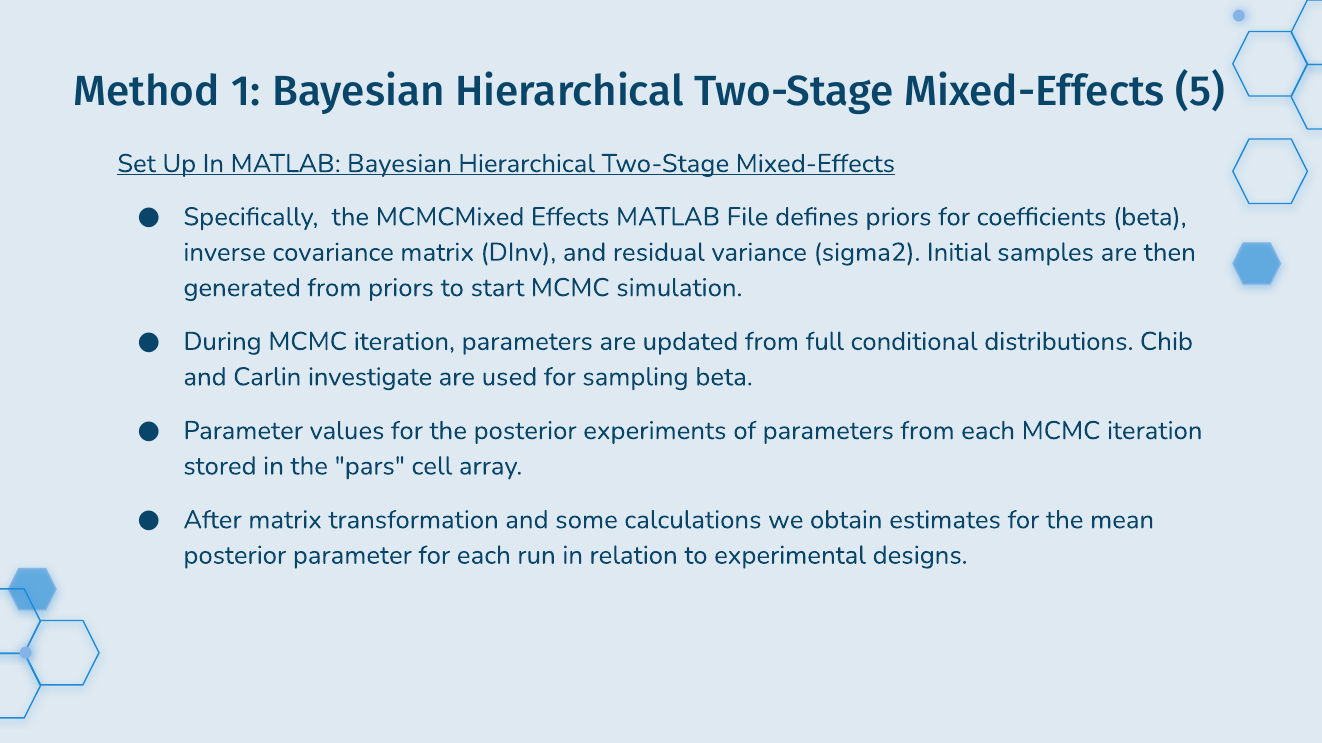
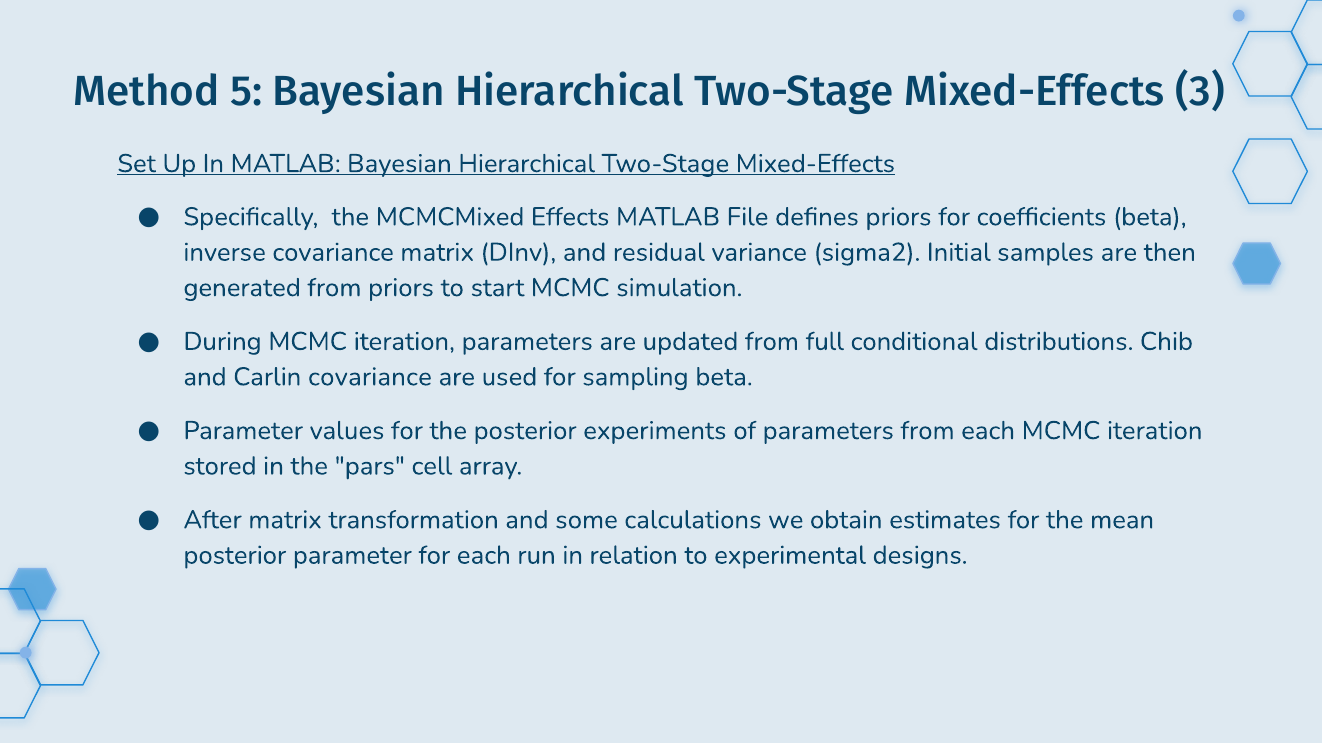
1: 1 -> 5 (246, 92)
5: 5 -> 3 (1201, 92)
Carlin investigate: investigate -> covariance (370, 377)
